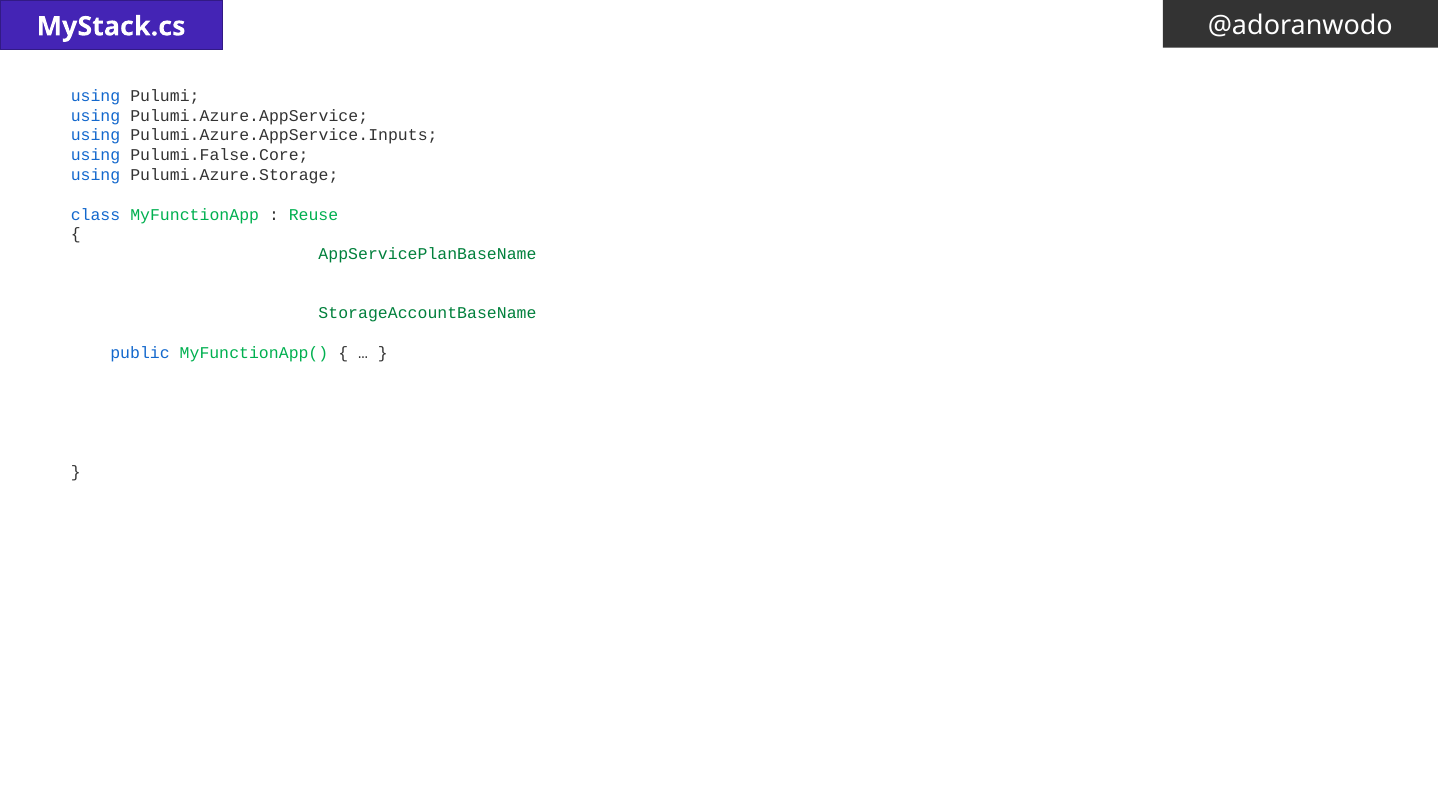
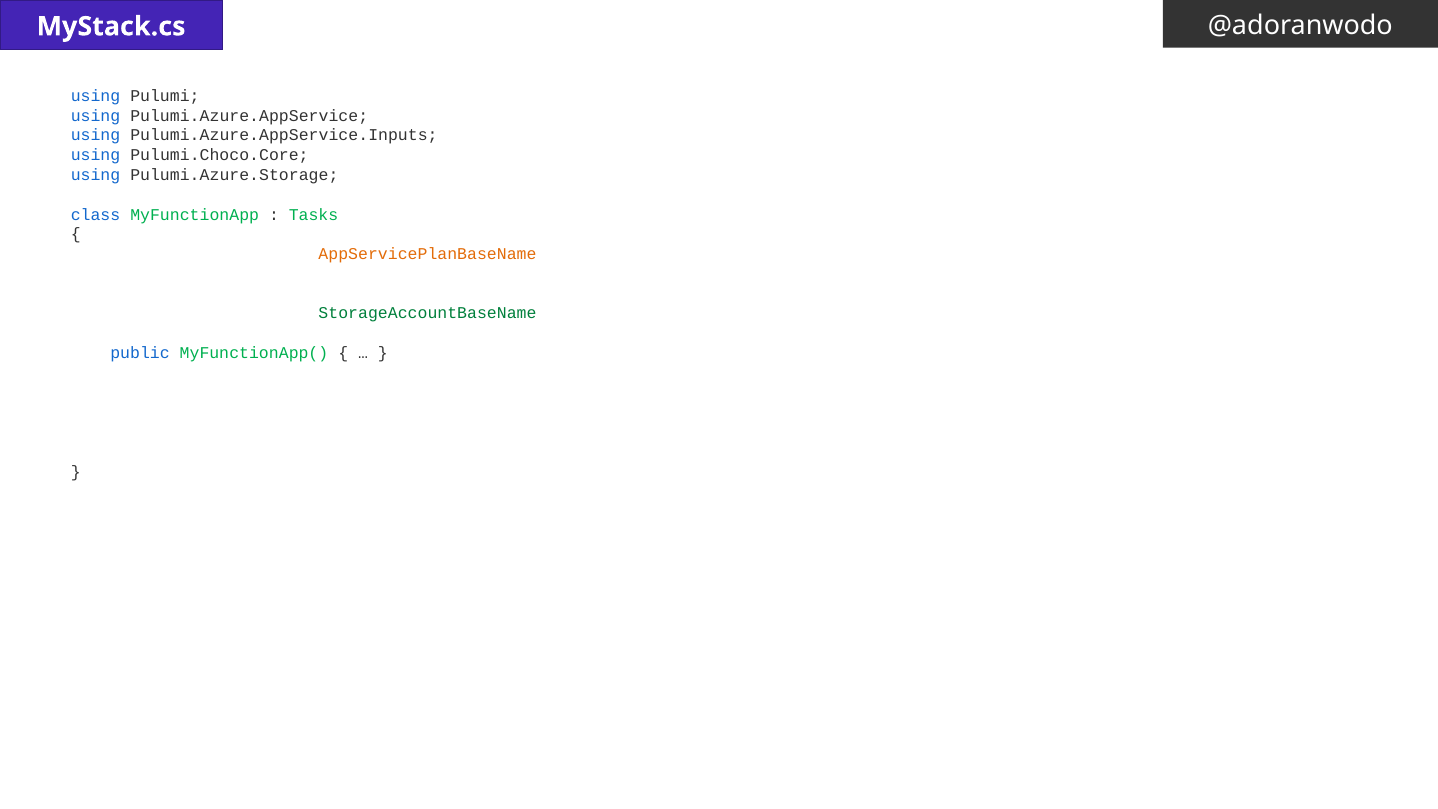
Pulumi.False.Core: Pulumi.False.Core -> Pulumi.Choco.Core (219, 155)
Reuse: Reuse -> Tasks (314, 215)
AppServicePlanBaseName colour: green -> orange (427, 254)
